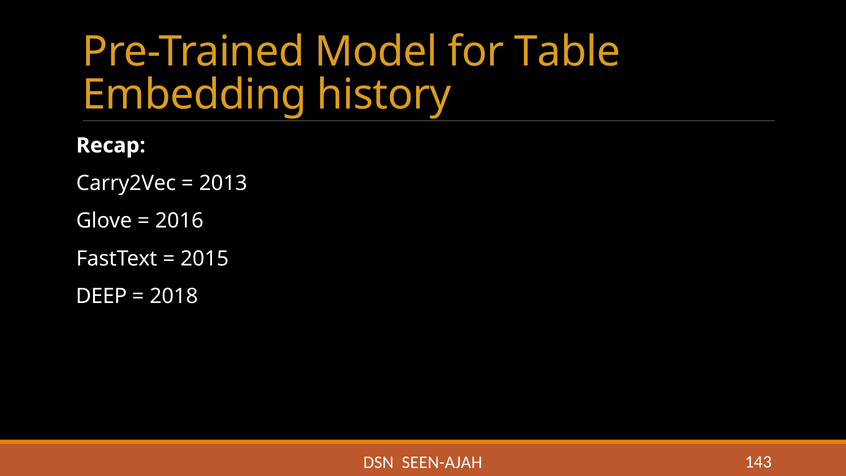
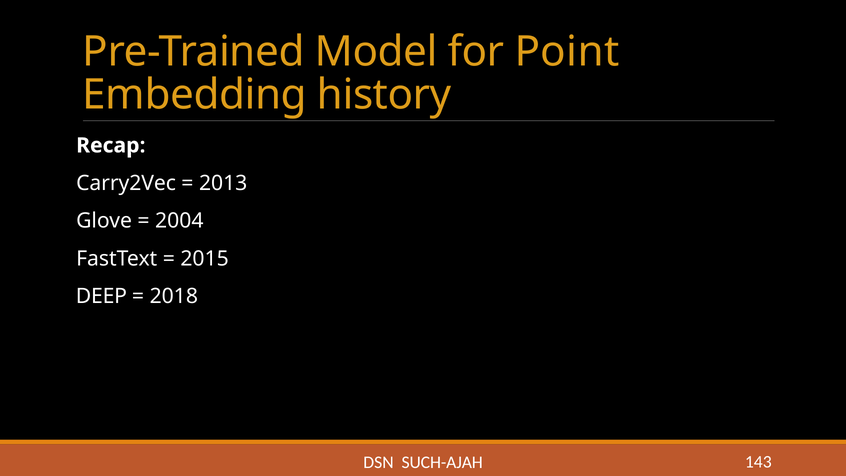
Table: Table -> Point (567, 52)
2016: 2016 -> 2004 (179, 221)
SEEN-AJAH: SEEN-AJAH -> SUCH-AJAH (442, 462)
